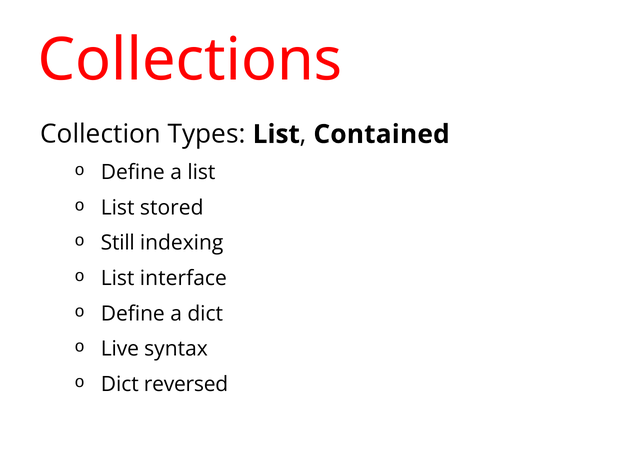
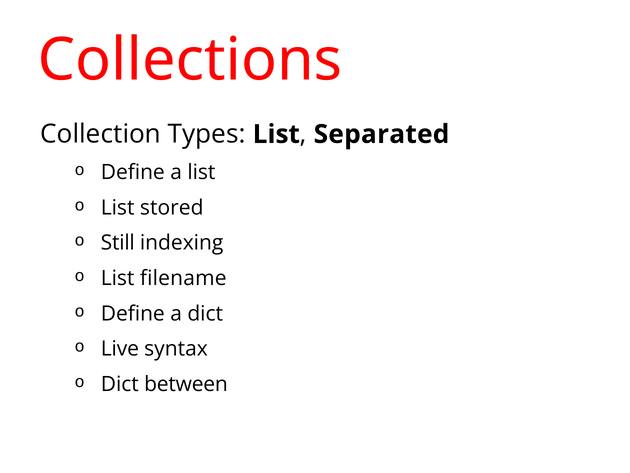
Contained: Contained -> Separated (382, 134)
interface: interface -> filename (183, 278)
reversed: reversed -> between (186, 384)
